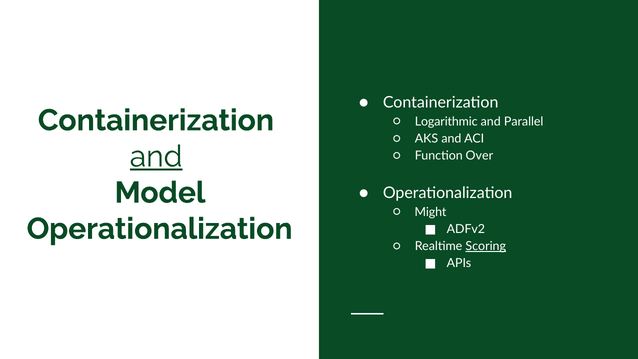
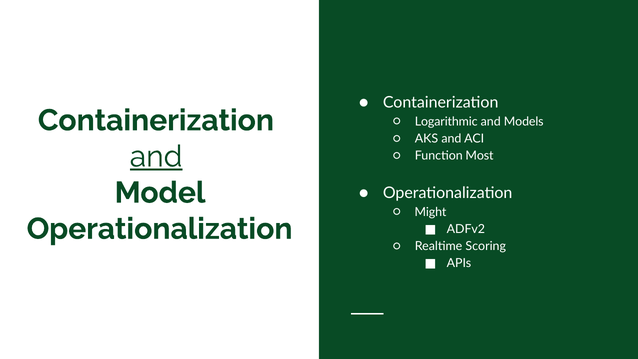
Parallel: Parallel -> Models (524, 122)
Over: Over -> Most (479, 156)
Scoring underline: present -> none (486, 246)
